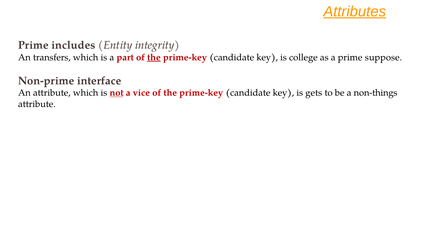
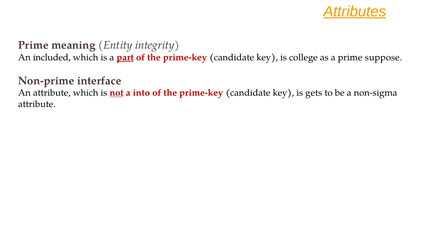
includes: includes -> meaning (73, 45)
transfers: transfers -> included (52, 57)
part underline: none -> present (125, 57)
the underline: present -> none (154, 57)
vice: vice -> into (141, 93)
non-things: non-things -> non-sigma (376, 93)
